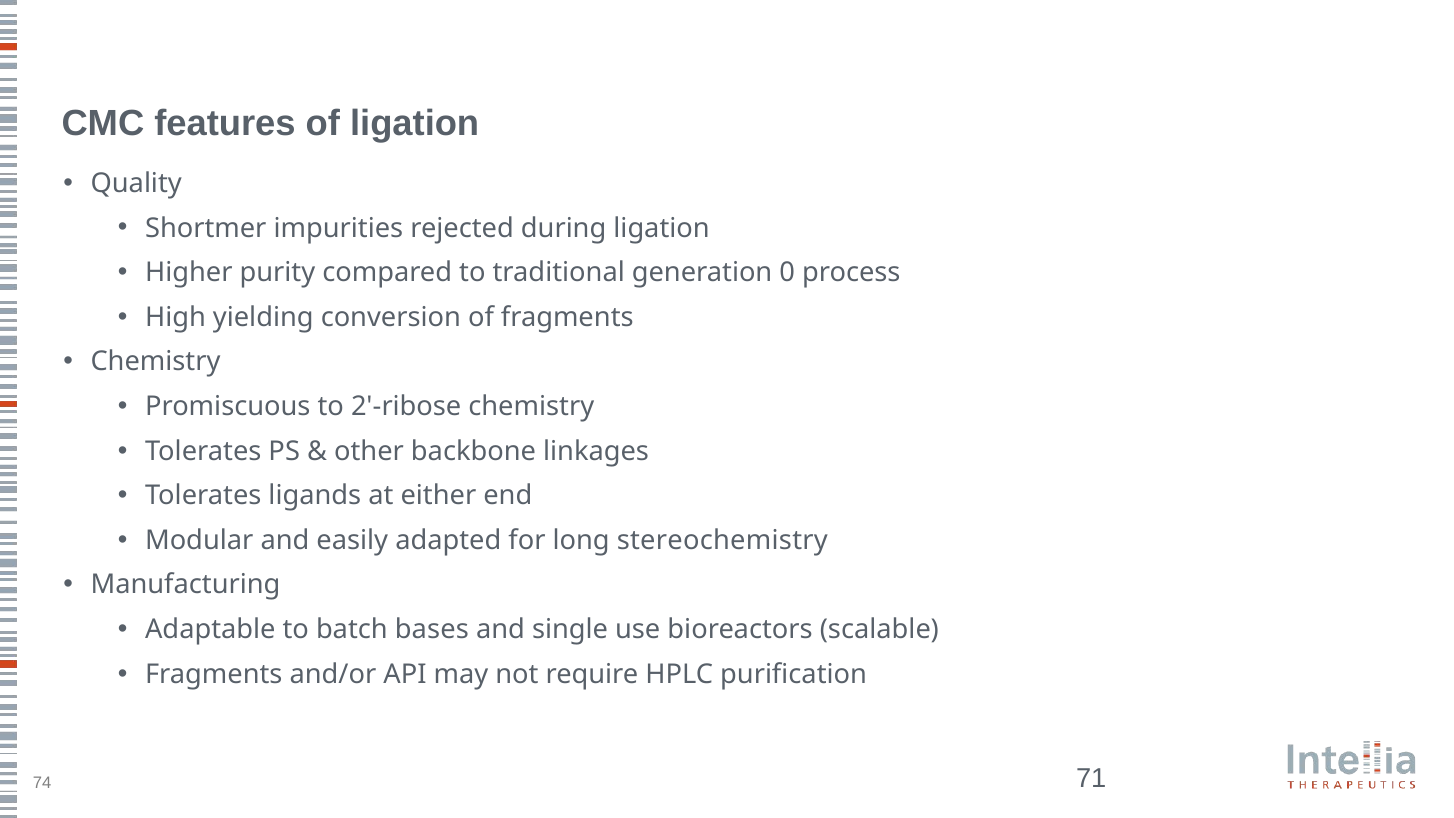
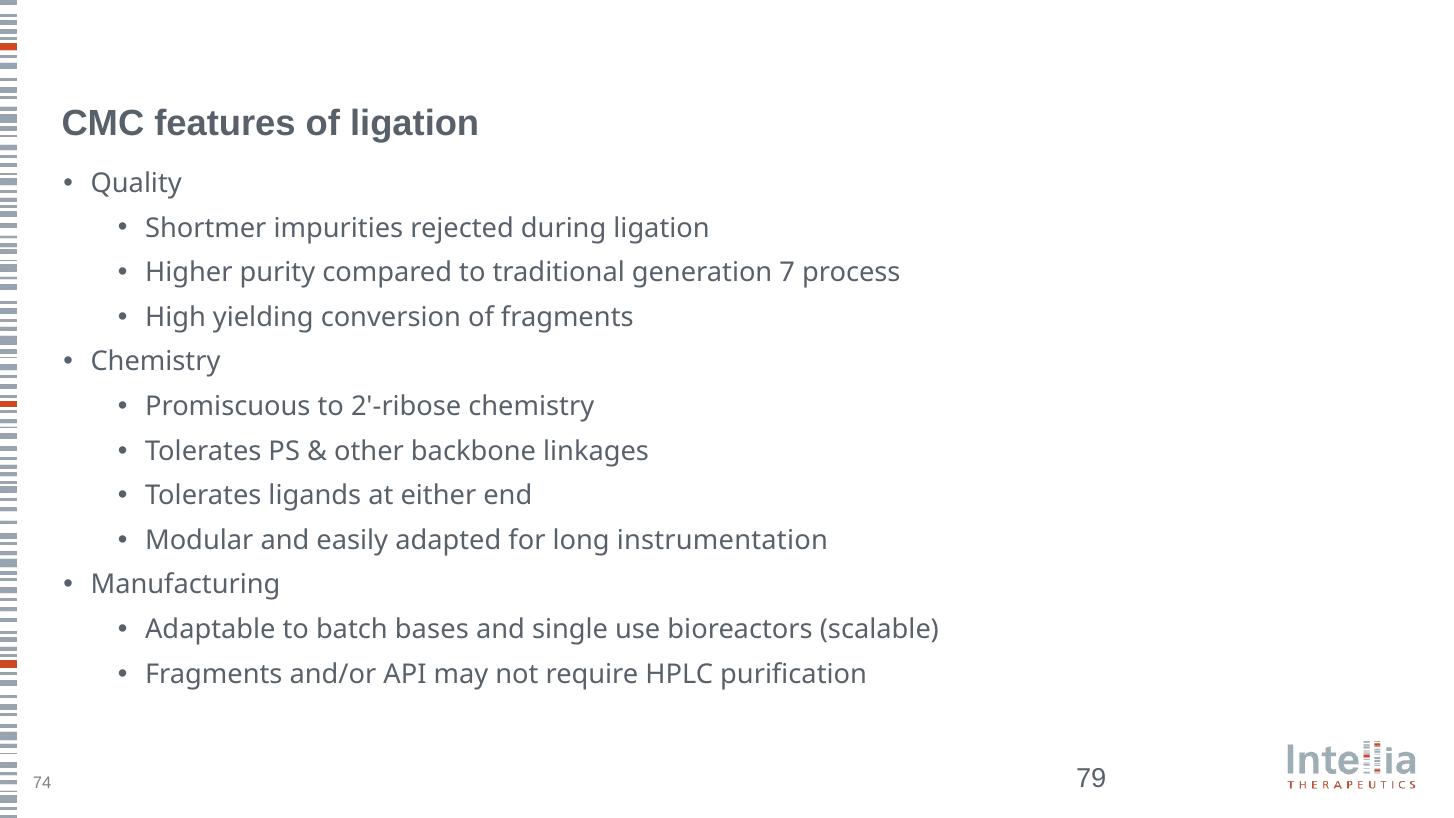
0: 0 -> 7 (787, 273)
stereochemistry: stereochemistry -> instrumentation (722, 540)
71: 71 -> 79 (1091, 779)
